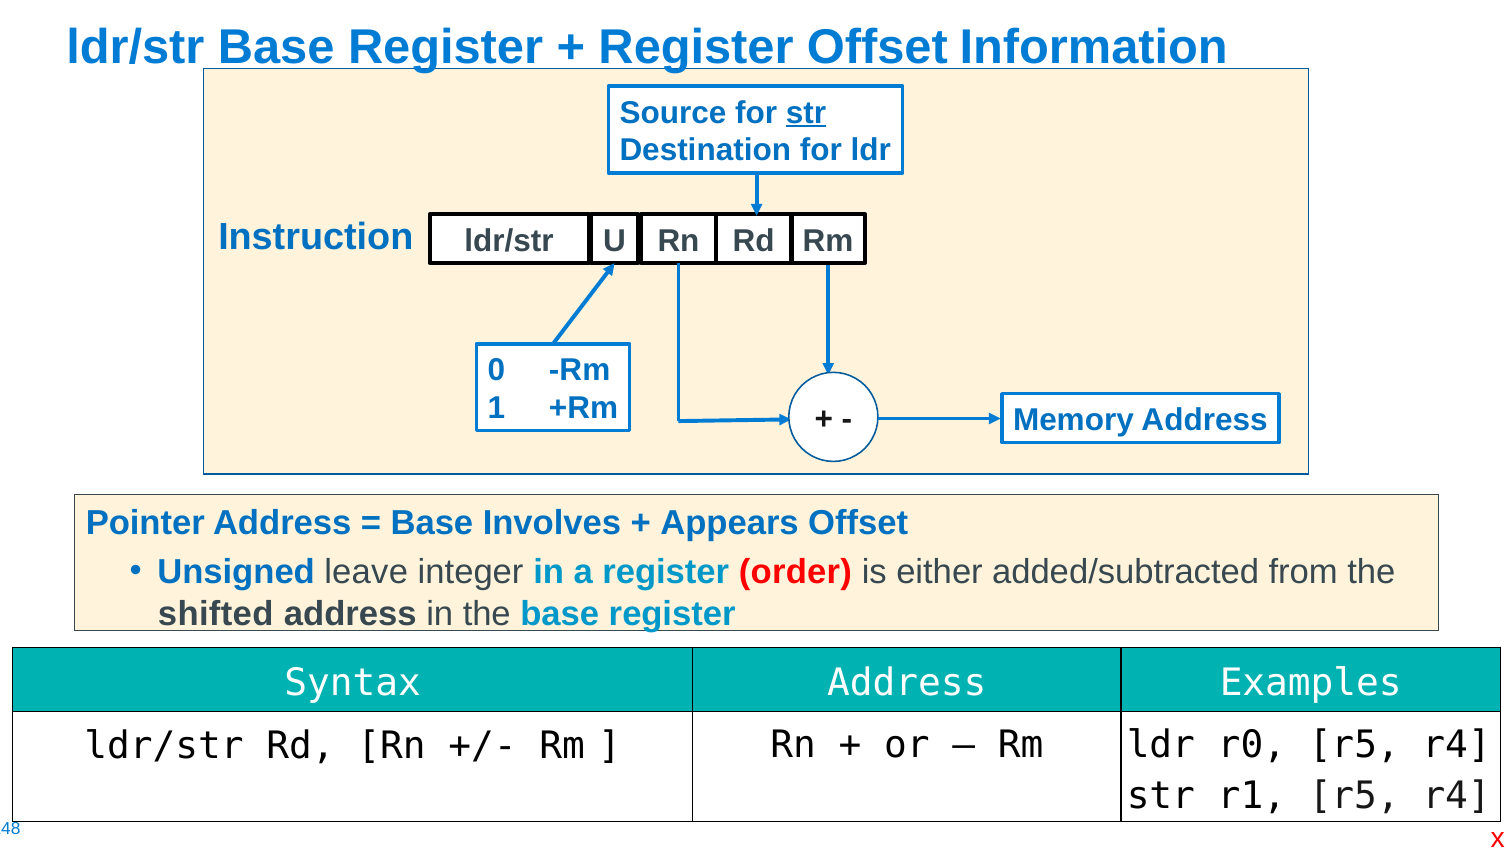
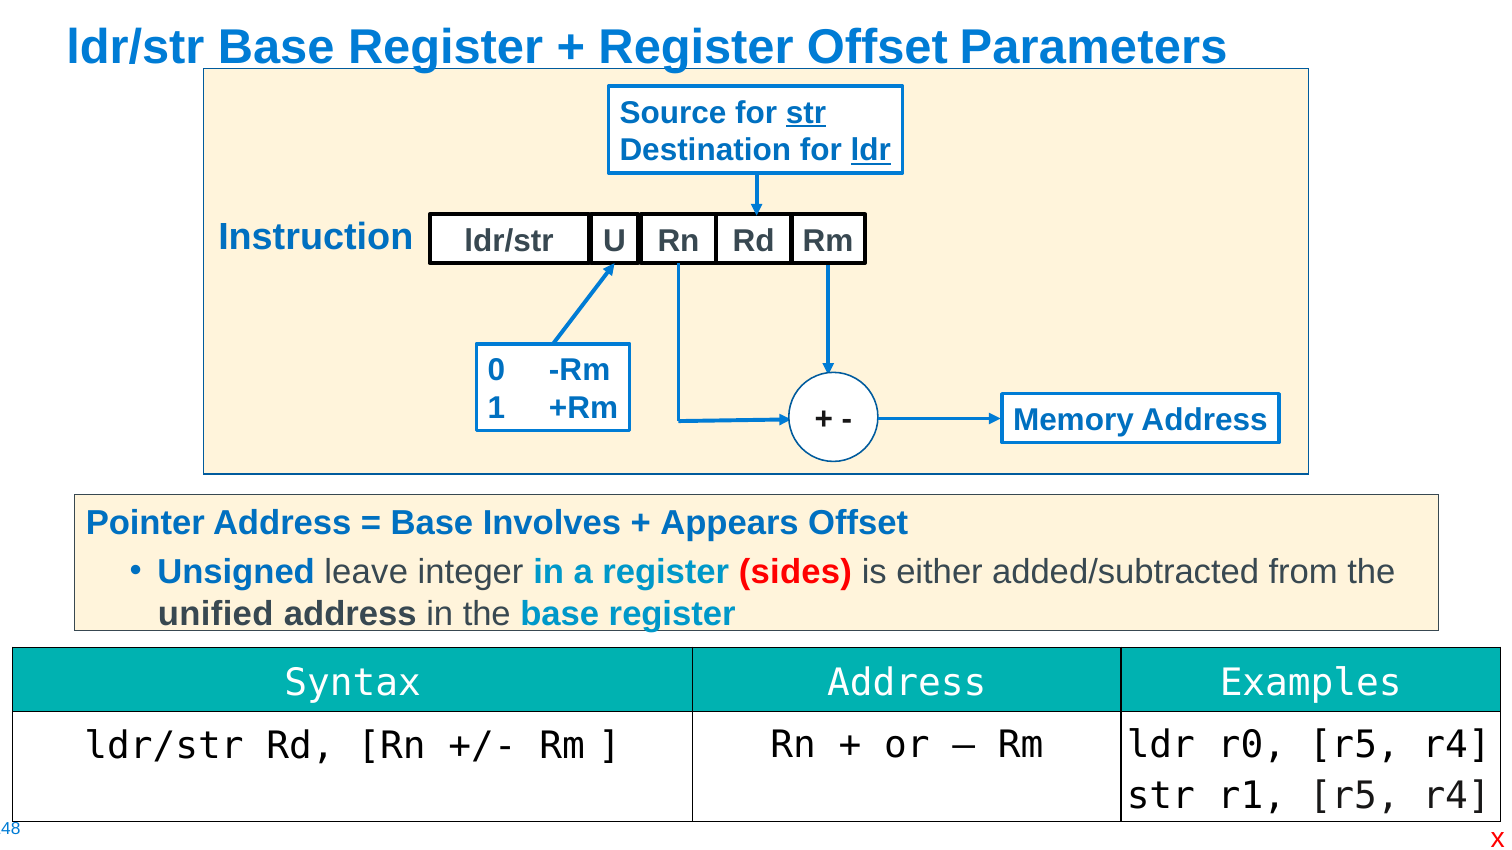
Information: Information -> Parameters (1094, 47)
ldr underline: none -> present (871, 151)
order: order -> sides (795, 573)
shifted: shifted -> unified (216, 614)
